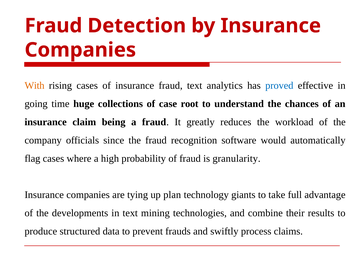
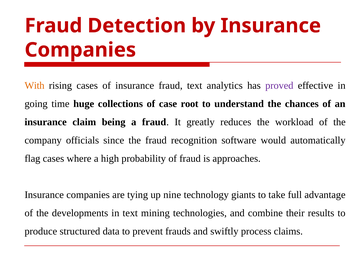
proved colour: blue -> purple (279, 86)
granularity: granularity -> approaches (237, 158)
plan: plan -> nine (172, 195)
